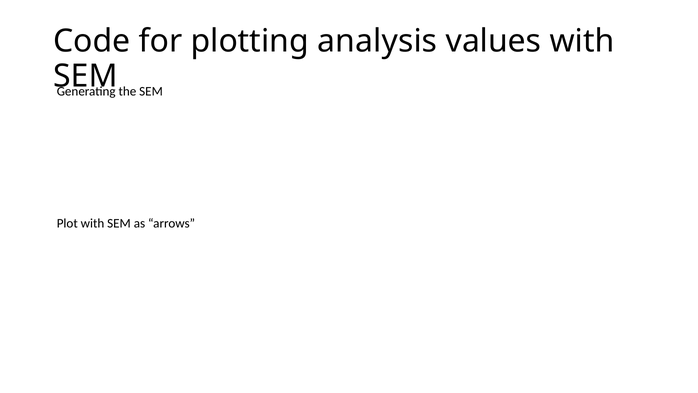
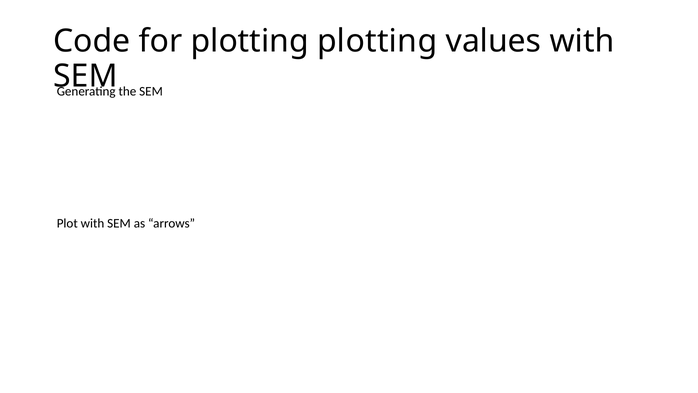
plotting analysis: analysis -> plotting (377, 41)
